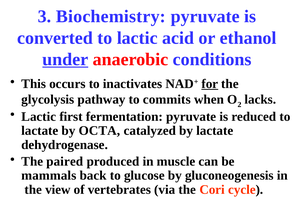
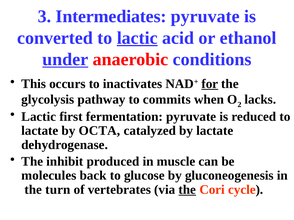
Biochemistry: Biochemistry -> Intermediates (111, 16)
lactic underline: none -> present (137, 38)
paired: paired -> inhibit (65, 162)
mammals: mammals -> molecules (49, 176)
view: view -> turn (58, 190)
the underline: none -> present (187, 190)
